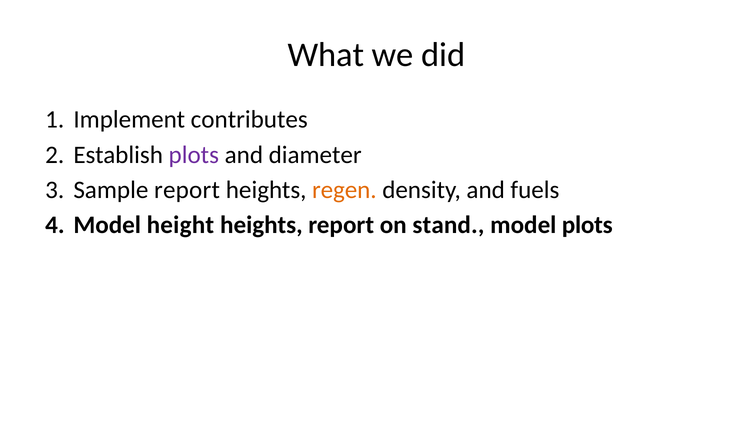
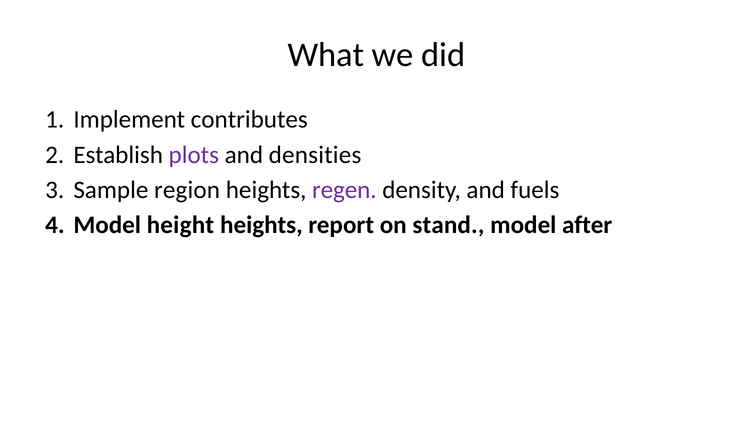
diameter: diameter -> densities (315, 155)
Sample report: report -> region (187, 190)
regen colour: orange -> purple (344, 190)
model plots: plots -> after (587, 225)
